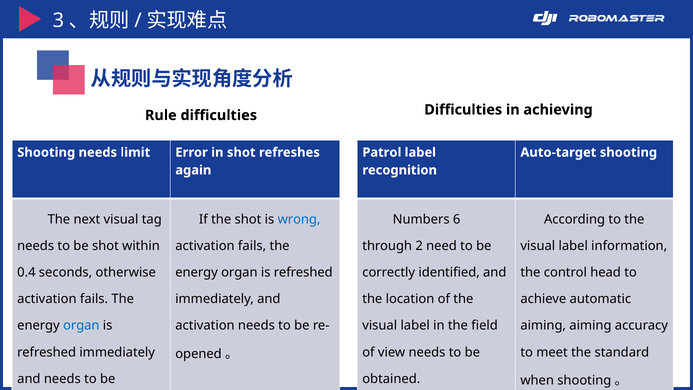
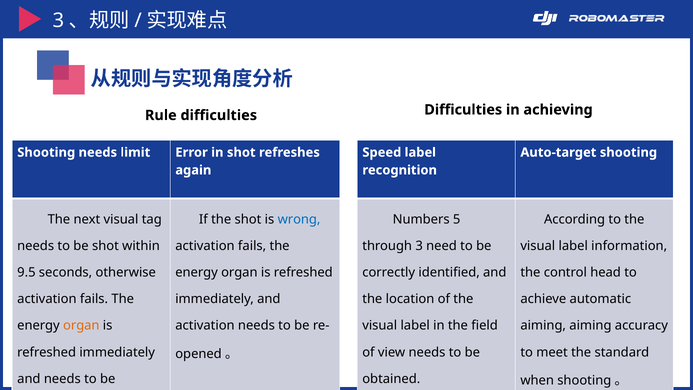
Patrol: Patrol -> Speed (382, 152)
6: 6 -> 5 (457, 219)
through 2: 2 -> 3 (419, 246)
0.4: 0.4 -> 9.5 (26, 272)
organ colour: blue -> orange (81, 326)
